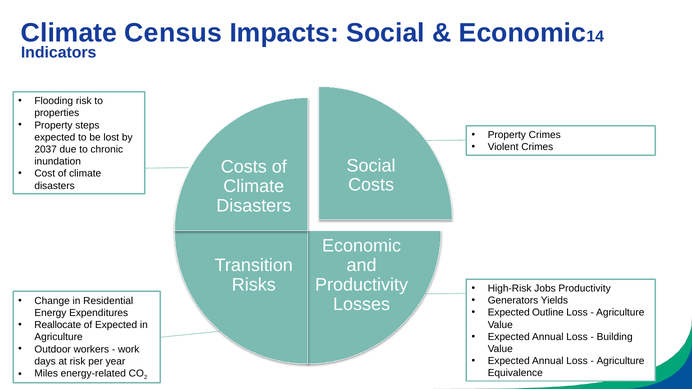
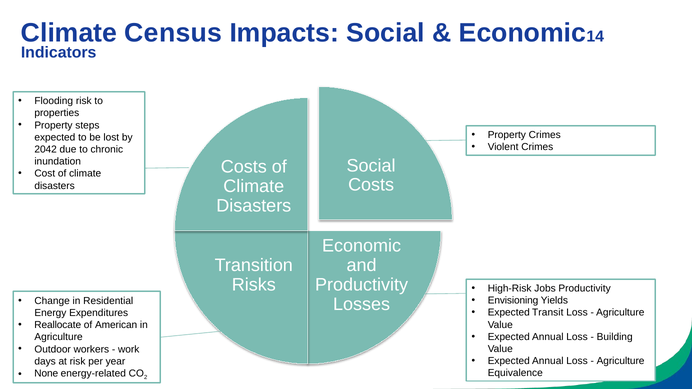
2037: 2037 -> 2042 (46, 150)
Generators: Generators -> Envisioning (513, 301)
Outline: Outline -> Transit (548, 313)
of Expected: Expected -> American (116, 325)
Miles: Miles -> None (46, 374)
